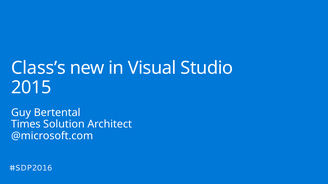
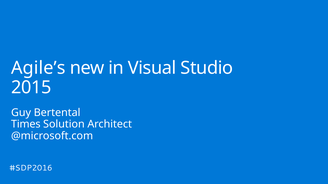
Class’s: Class’s -> Agile’s (38, 68)
